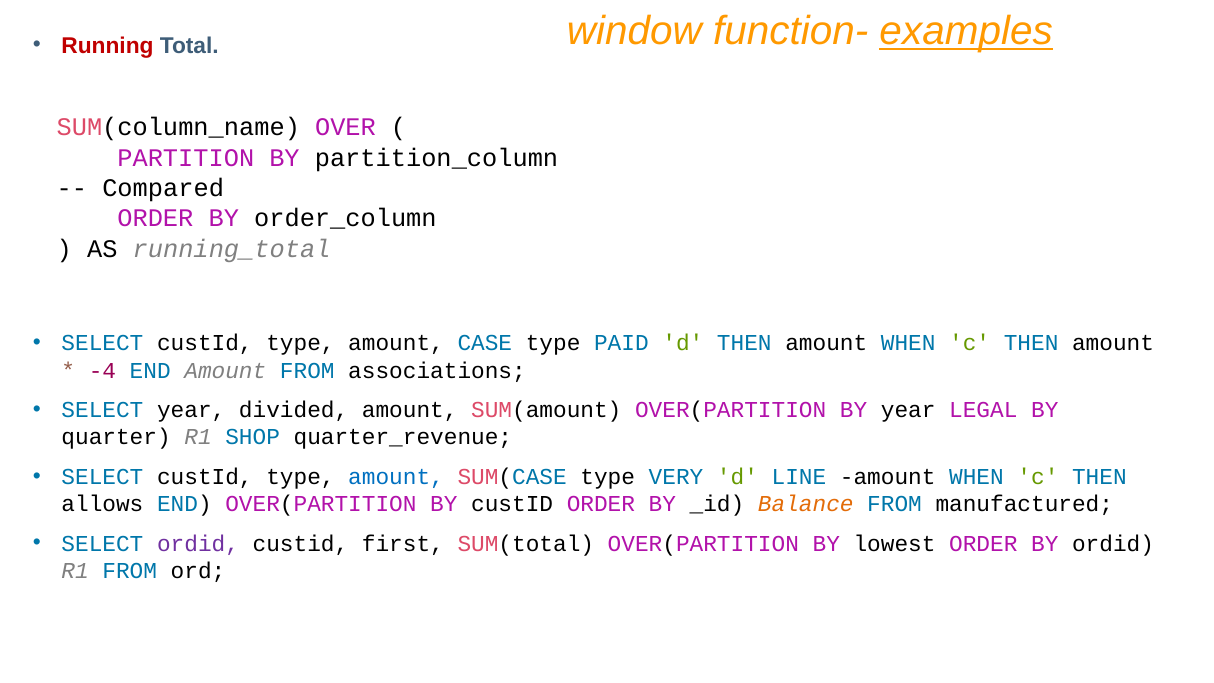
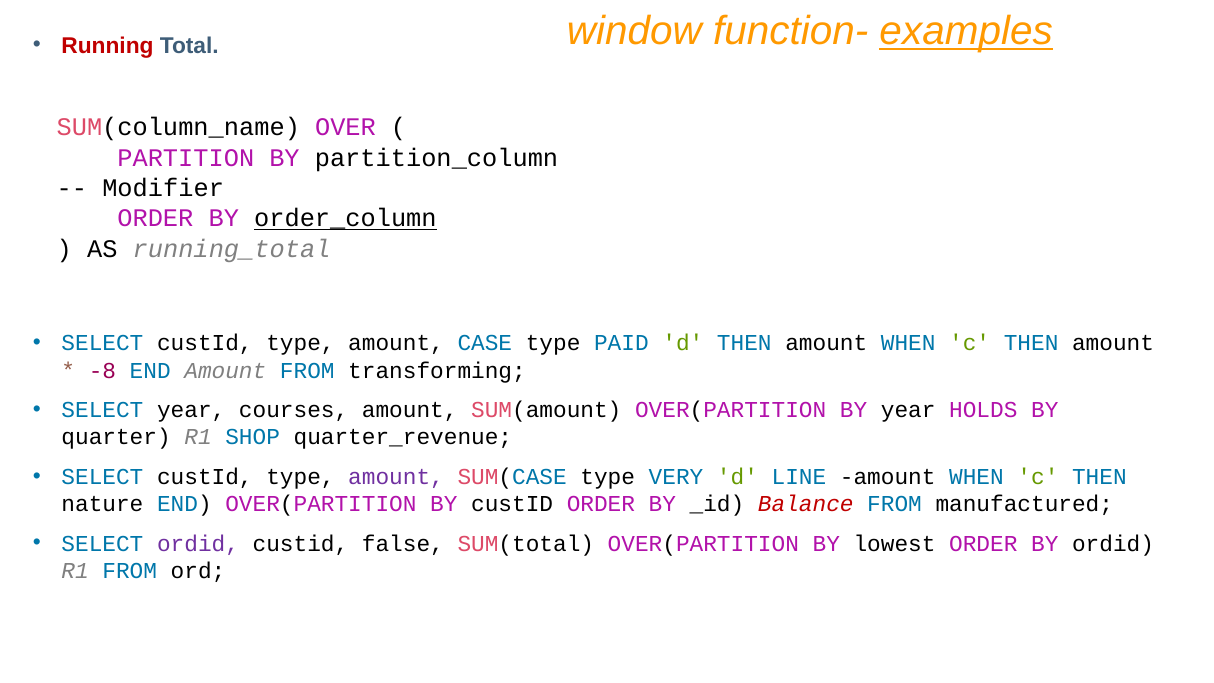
Compared: Compared -> Modifier (163, 188)
order_column underline: none -> present (345, 219)
-4: -4 -> -8 (102, 371)
associations: associations -> transforming (437, 371)
divided: divided -> courses (294, 410)
LEGAL: LEGAL -> HOLDS (983, 410)
amount colour: blue -> purple (396, 477)
allows: allows -> nature (102, 504)
Balance colour: orange -> red (806, 504)
first: first -> false (403, 544)
